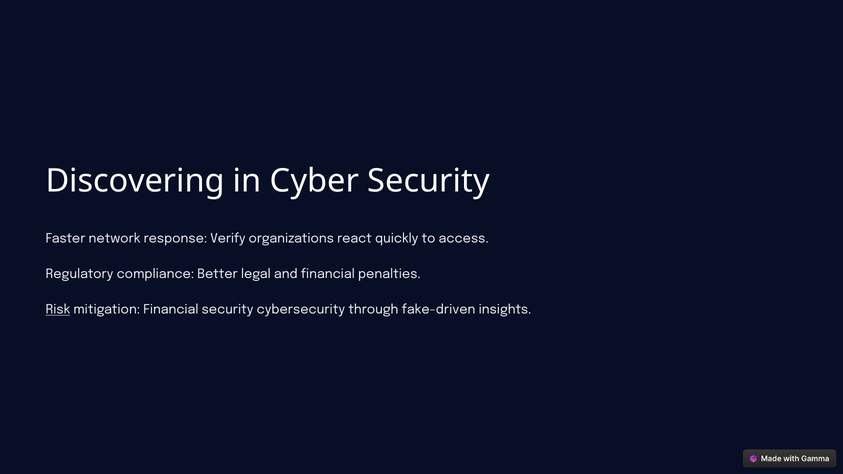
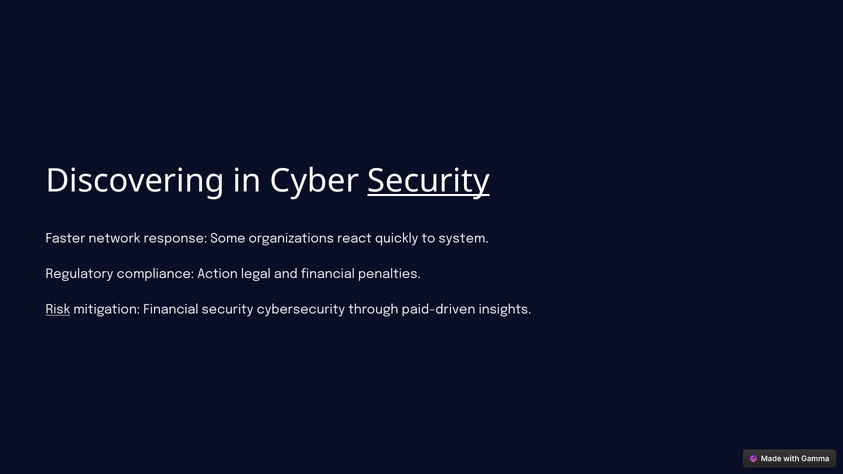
Security underline: none -> present (429, 181)
Verify: Verify -> Some (228, 239)
access: access -> system (464, 239)
Better: Better -> Action (218, 274)
fake-driven: fake-driven -> paid-driven (439, 310)
